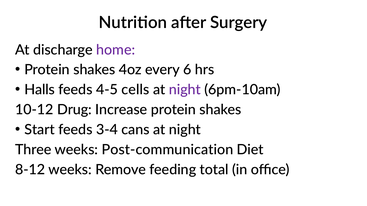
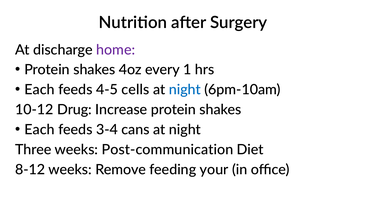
6: 6 -> 1 (187, 70)
Halls: Halls -> Each (39, 90)
night colour: purple -> blue (185, 90)
Start: Start -> Each (39, 130)
total: total -> your (214, 170)
